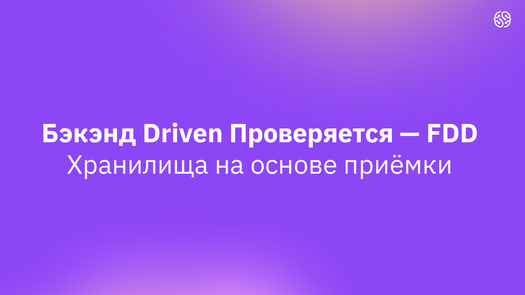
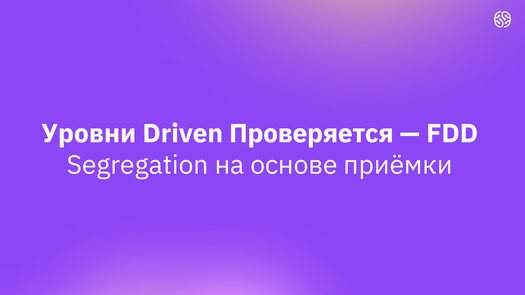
Бэкэнд: Бэкэнд -> Уровни (89, 134)
Хранилища: Хранилища -> Segregation (138, 165)
